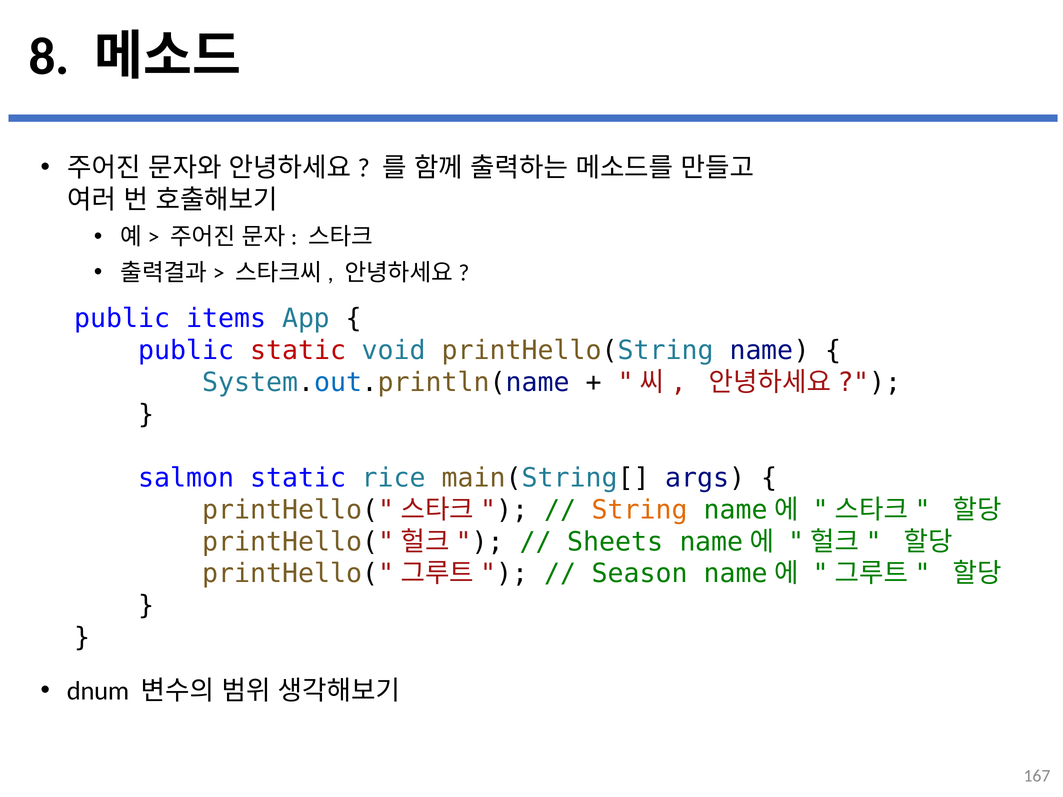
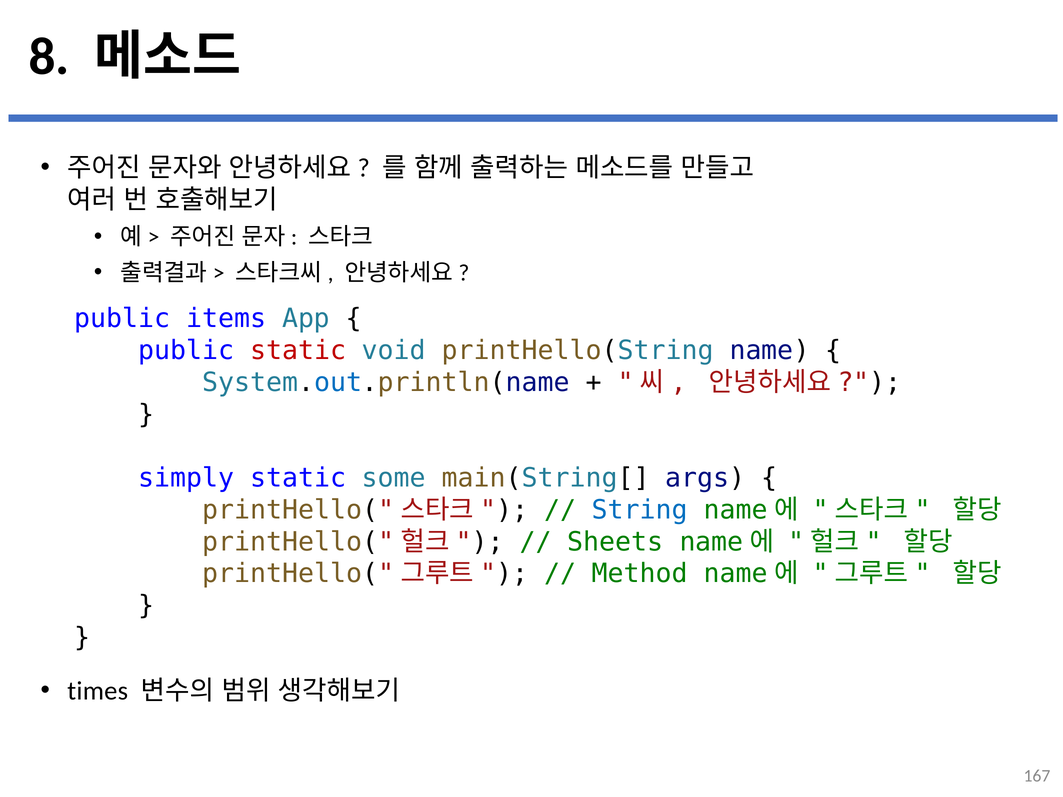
salmon: salmon -> simply (186, 478)
rice: rice -> some (394, 478)
String colour: orange -> blue (640, 510)
Season: Season -> Method (640, 574)
dnum: dnum -> times (98, 691)
